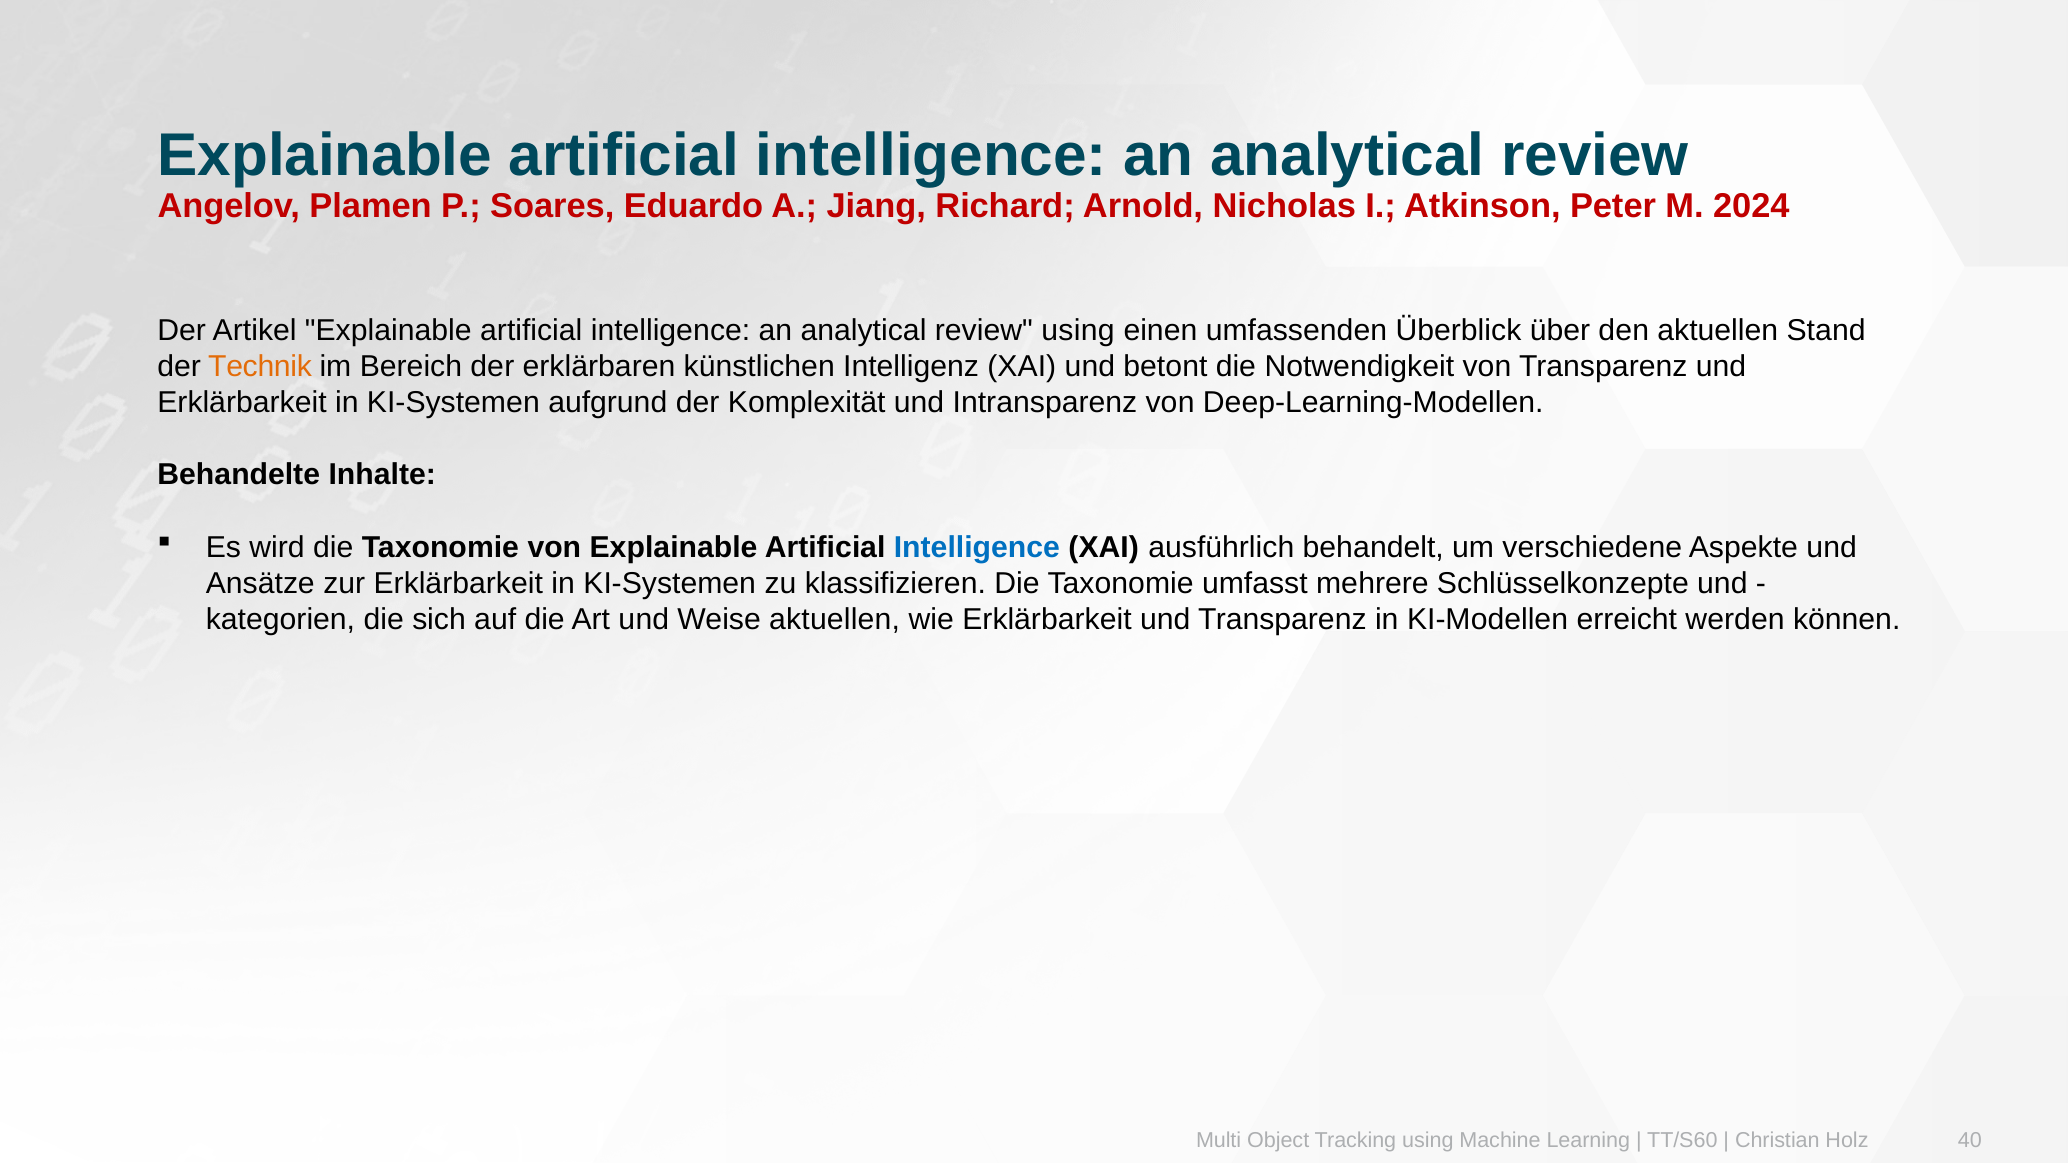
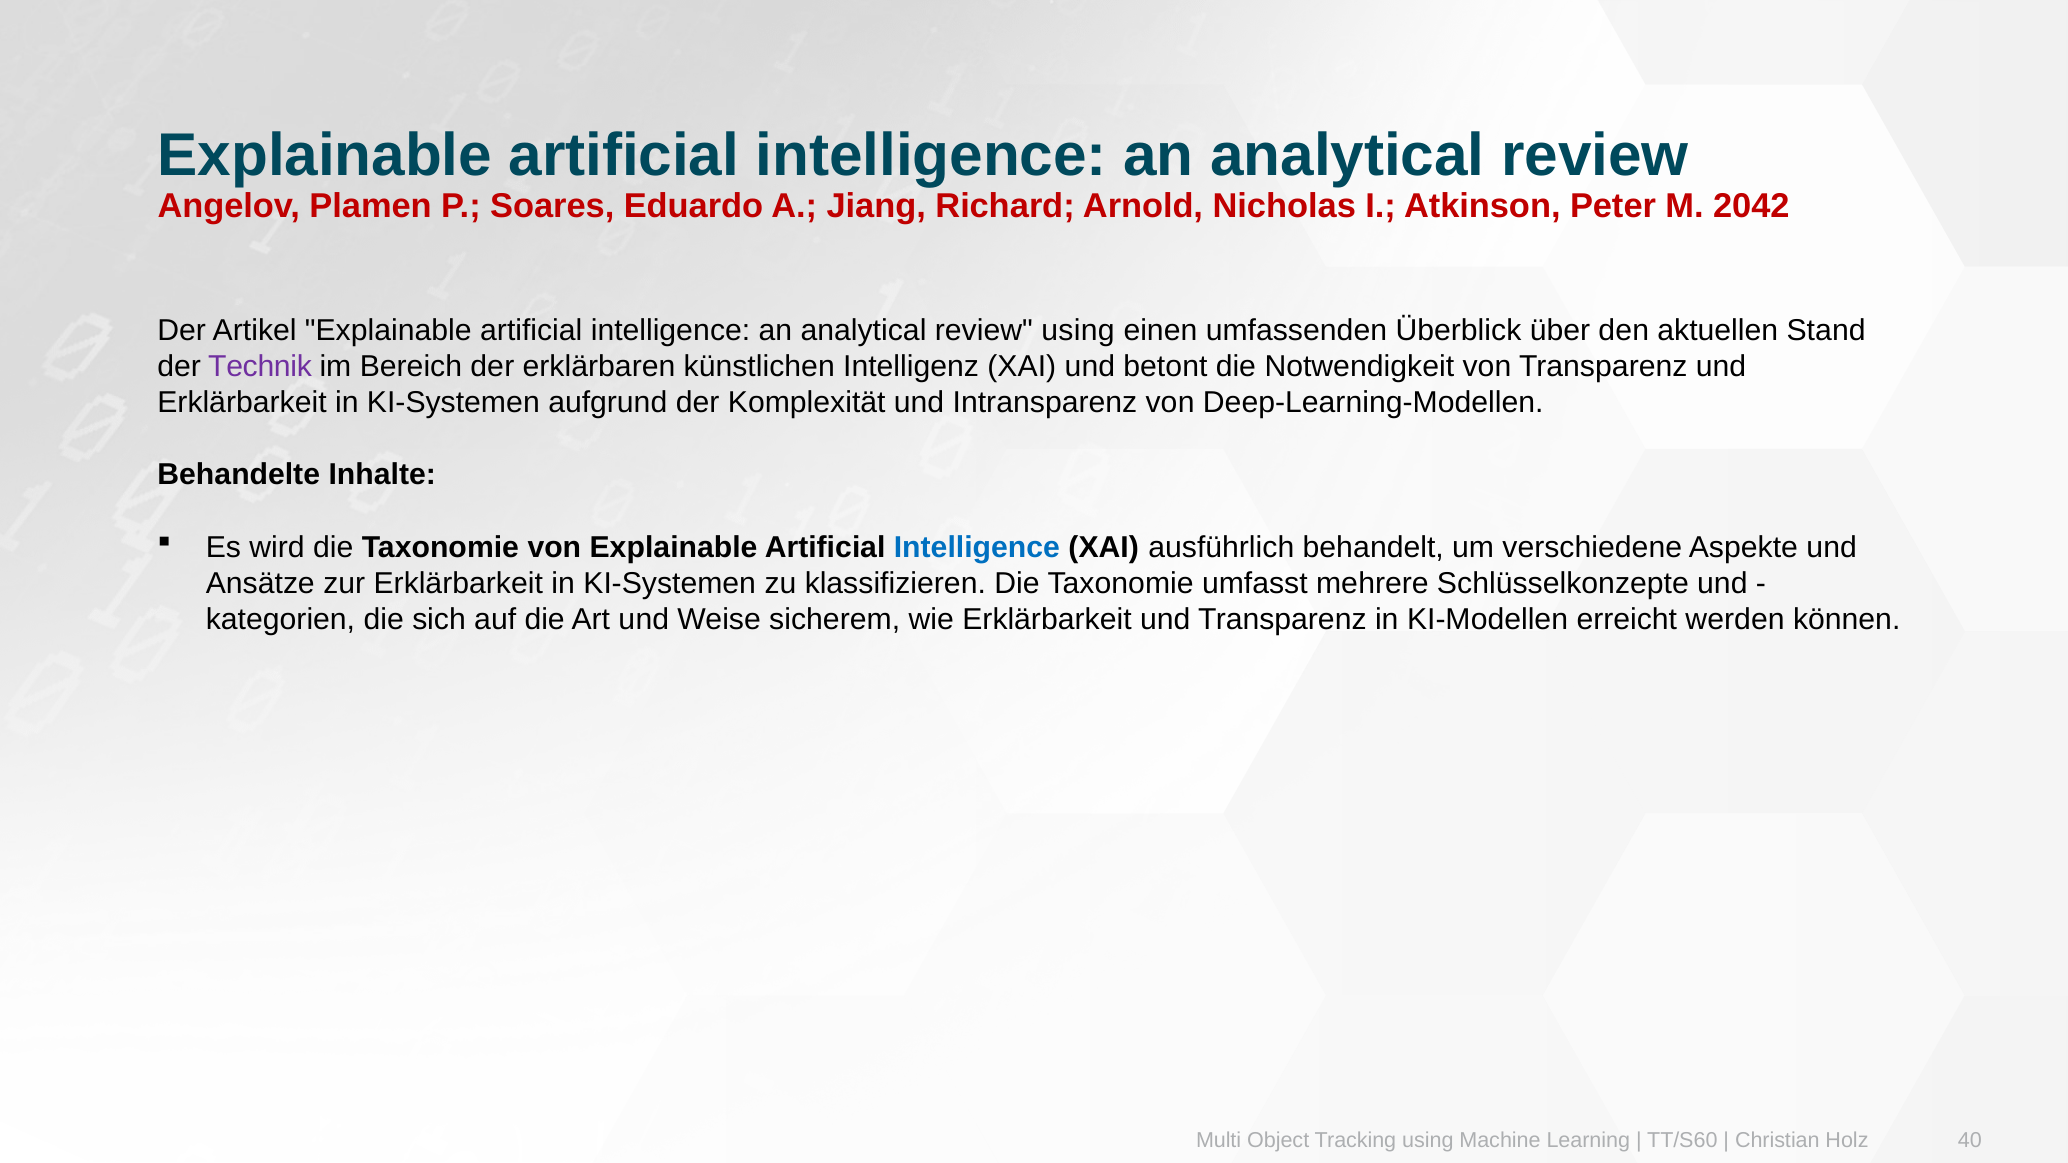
2024: 2024 -> 2042 (1751, 207)
Technik colour: orange -> purple (260, 366)
Weise aktuellen: aktuellen -> sicherem (835, 620)
